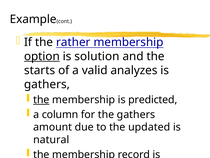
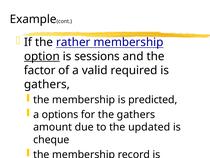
solution: solution -> sessions (97, 56)
starts: starts -> factor (40, 70)
analyzes: analyzes -> required (134, 70)
the underline: present -> none (41, 99)
column: column -> options (60, 114)
natural: natural -> cheque (51, 139)
